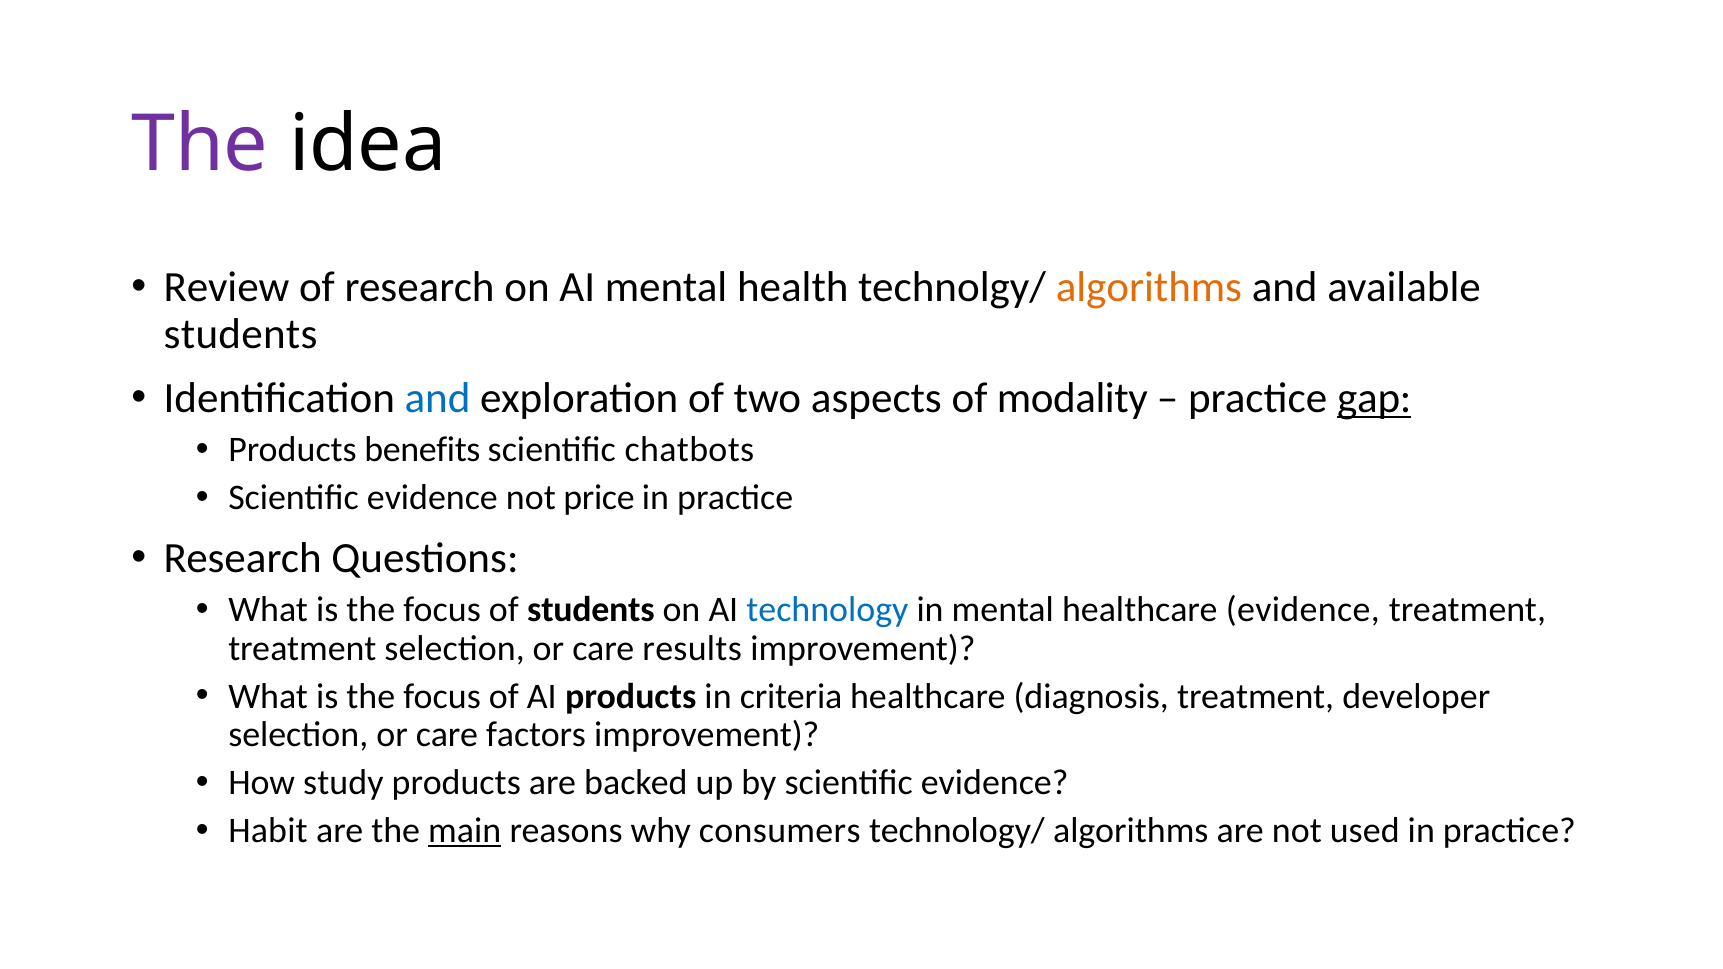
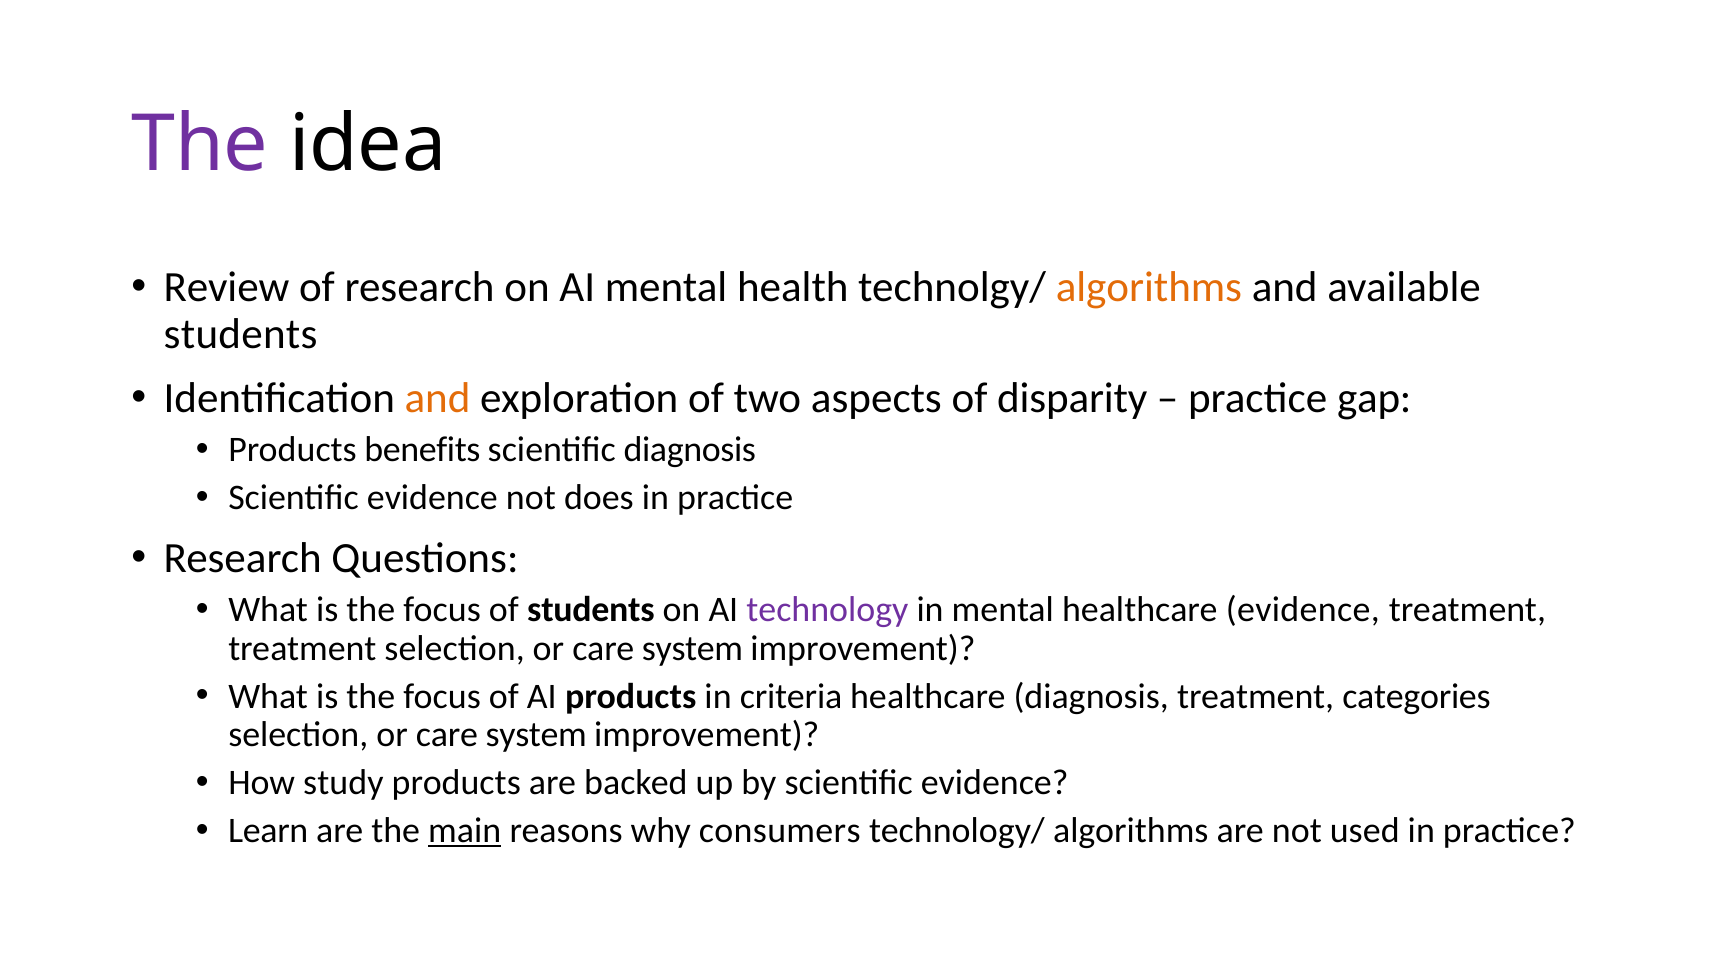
and colour: blue -> orange (438, 398)
modality: modality -> disparity (1072, 398)
gap underline: present -> none (1374, 398)
scientific chatbots: chatbots -> diagnosis (690, 450)
price: price -> does (599, 498)
technology colour: blue -> purple (827, 610)
results: results -> system (692, 649)
developer: developer -> categories (1416, 696)
factors: factors -> system (536, 735)
Habit: Habit -> Learn (268, 831)
